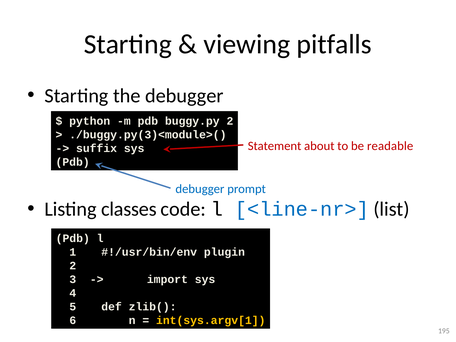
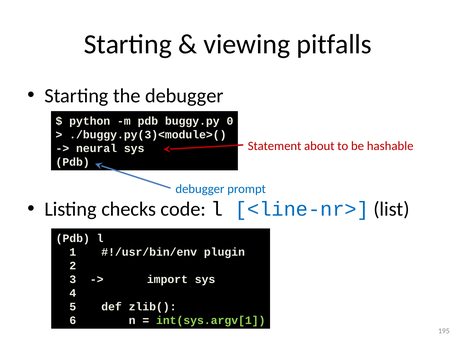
buggy.py 2: 2 -> 0 (230, 121)
readable: readable -> hashable (390, 146)
suffix: suffix -> neural (97, 148)
classes: classes -> checks (129, 209)
int(sys.argv[1 colour: yellow -> light green (211, 320)
